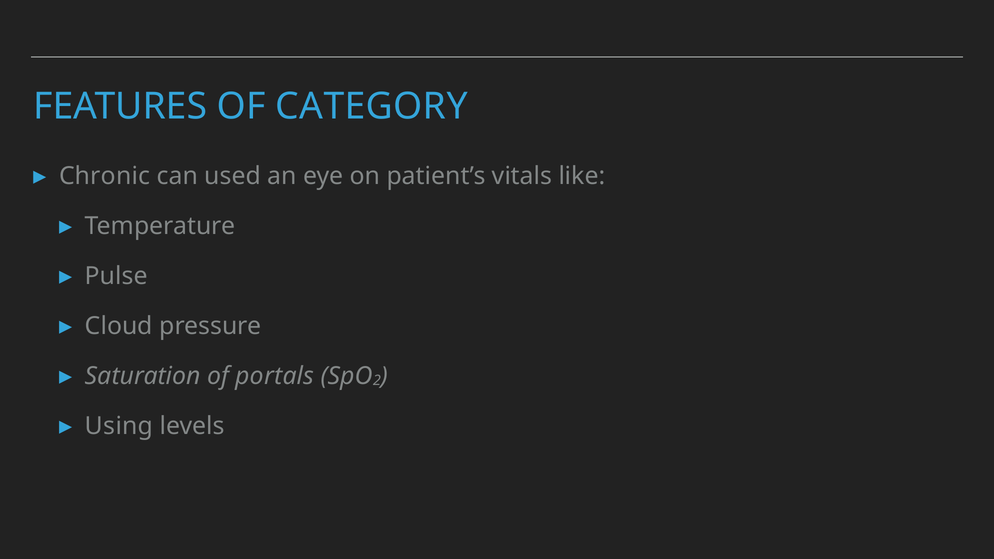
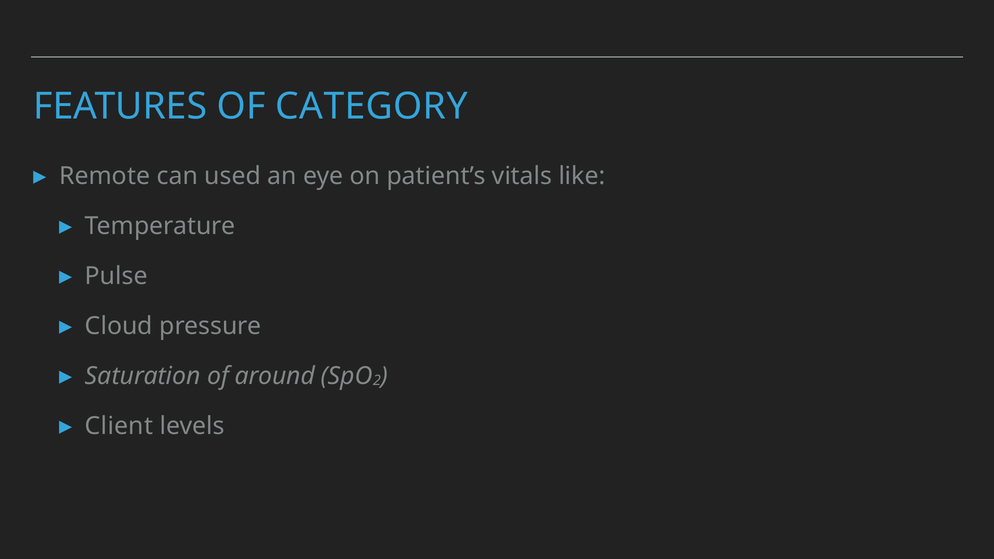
Chronic: Chronic -> Remote (105, 176)
portals: portals -> around (275, 376)
Using: Using -> Client (119, 426)
